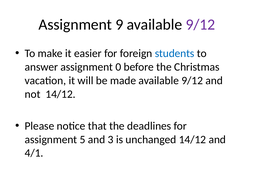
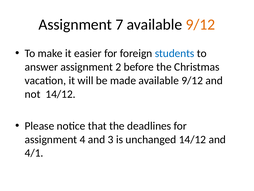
9: 9 -> 7 (119, 25)
9/12 colour: purple -> orange (200, 25)
0: 0 -> 2 (118, 67)
5: 5 -> 4 (83, 139)
